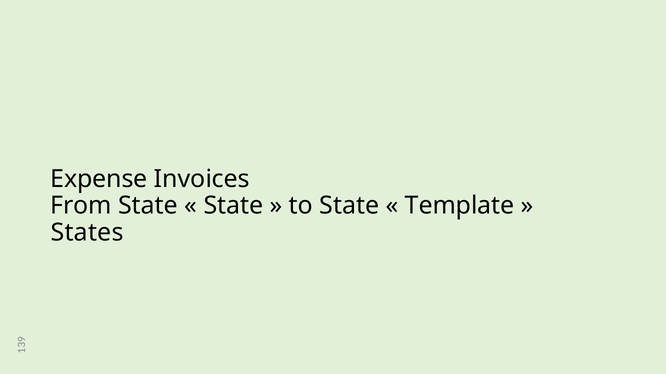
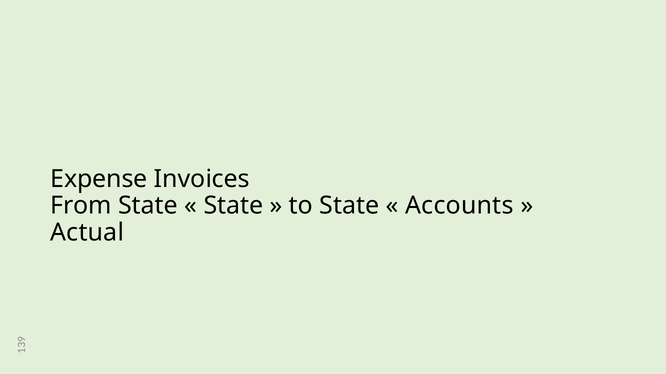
Template: Template -> Accounts (459, 206)
States: States -> Actual (87, 233)
